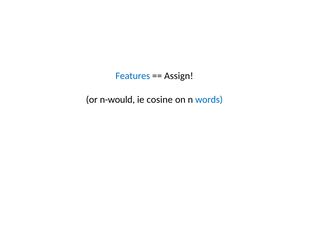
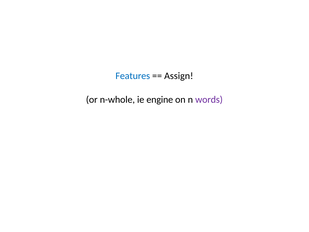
n-would: n-would -> n-whole (117, 100)
cosine: cosine -> engine (160, 100)
words colour: blue -> purple (209, 100)
